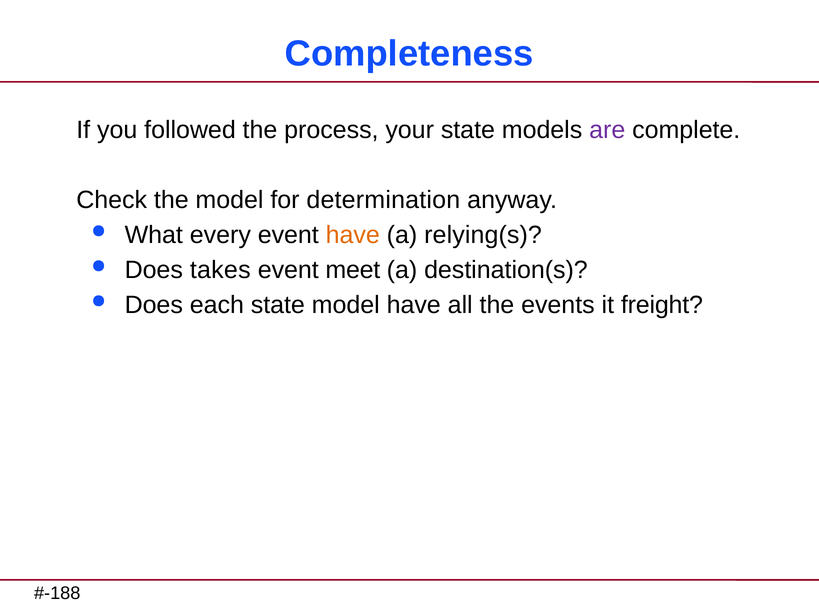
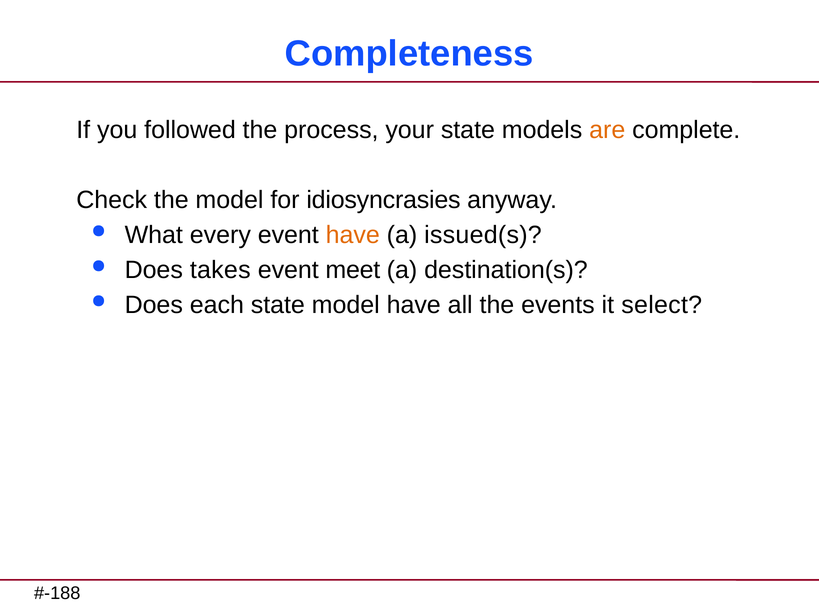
are colour: purple -> orange (607, 130)
determination: determination -> idiosyncrasies (384, 200)
relying(s: relying(s -> issued(s (483, 235)
freight: freight -> select (662, 305)
